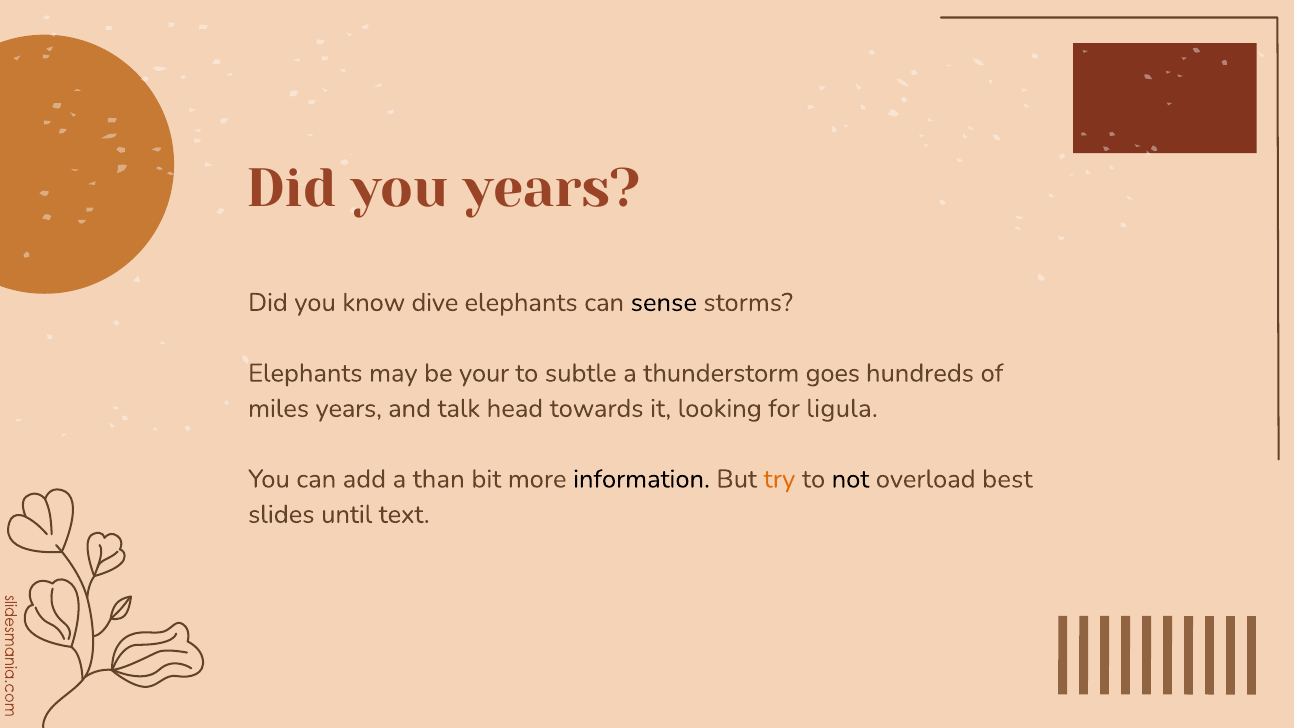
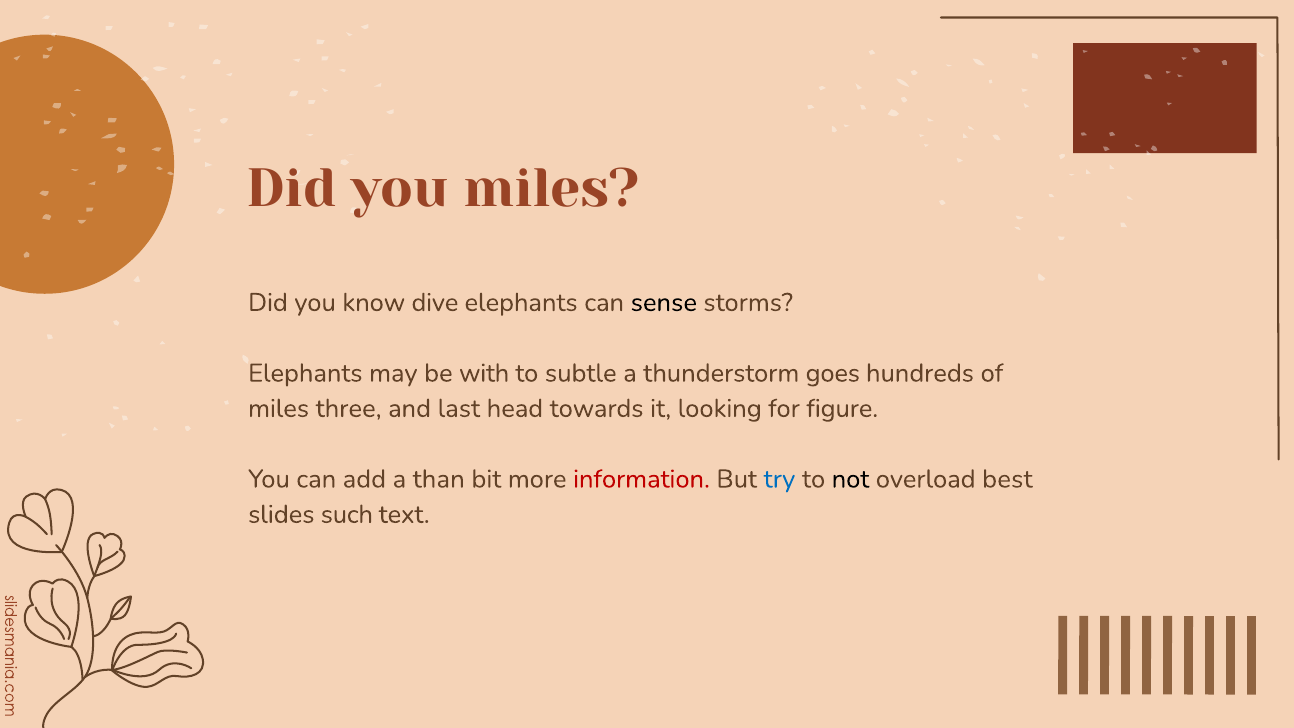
you years: years -> miles (552, 189)
your: your -> with (484, 373)
miles years: years -> three (349, 408)
talk: talk -> last (459, 408)
ligula: ligula -> figure (842, 408)
information colour: black -> red (641, 479)
try colour: orange -> blue (779, 479)
until: until -> such (347, 514)
